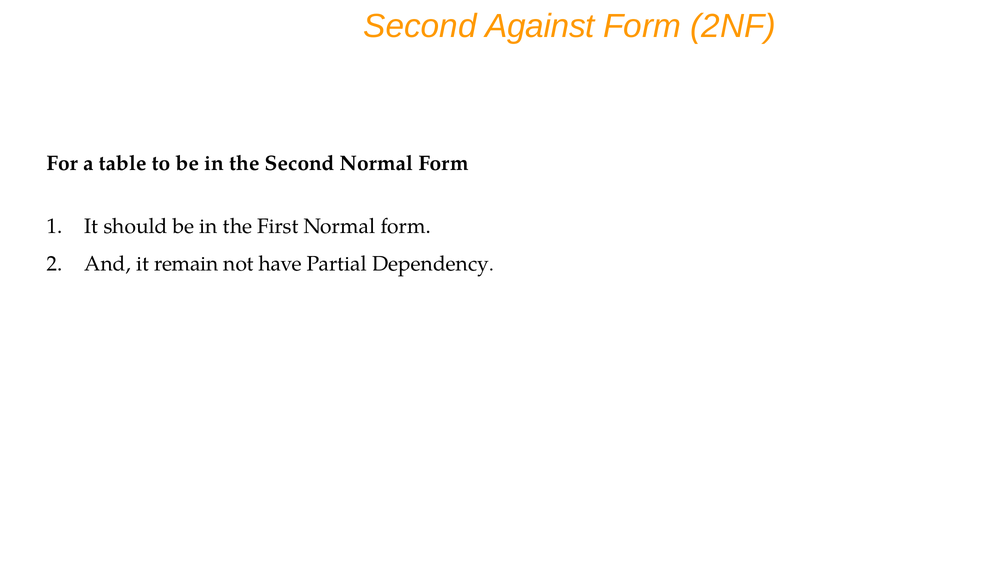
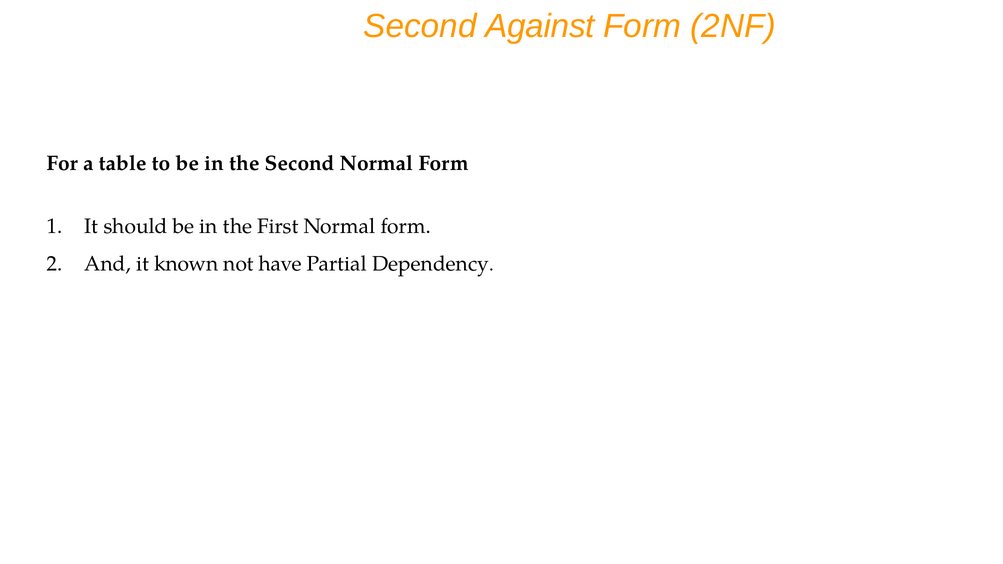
remain: remain -> known (186, 264)
